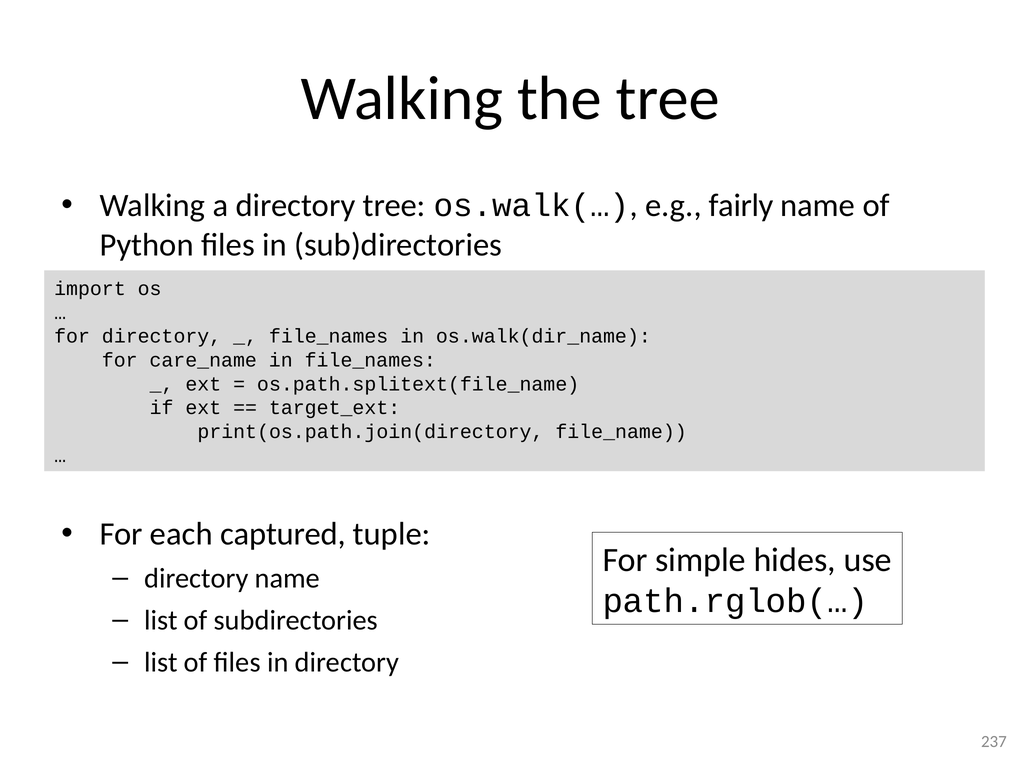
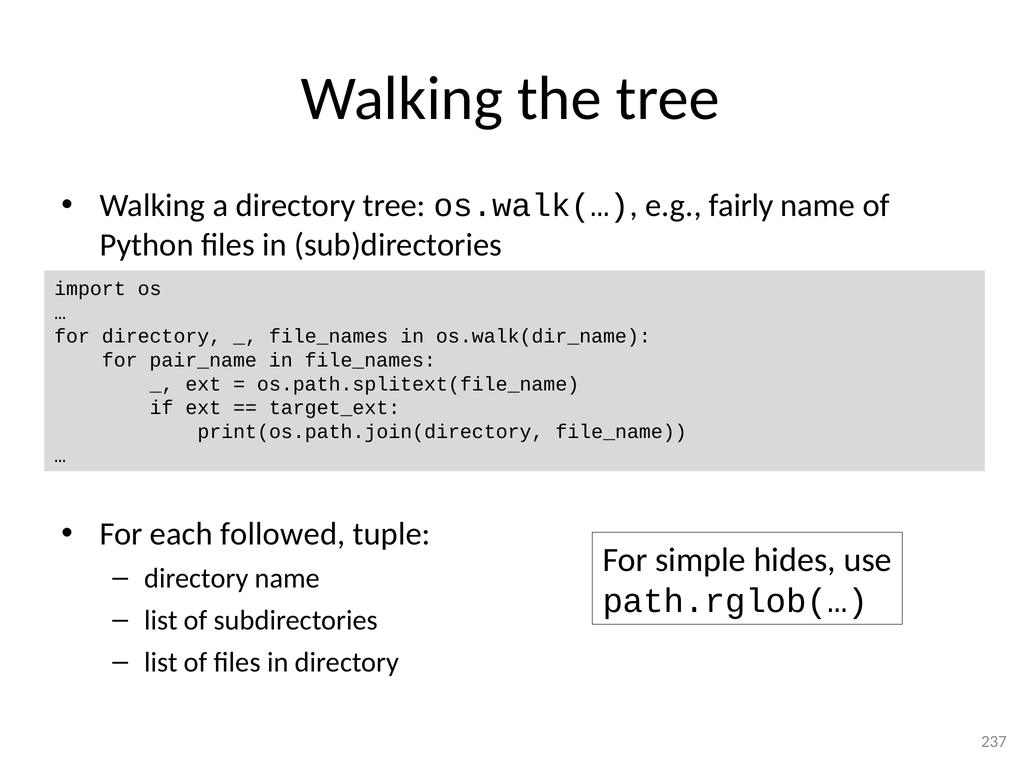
care_name: care_name -> pair_name (203, 360)
captured: captured -> followed (283, 534)
